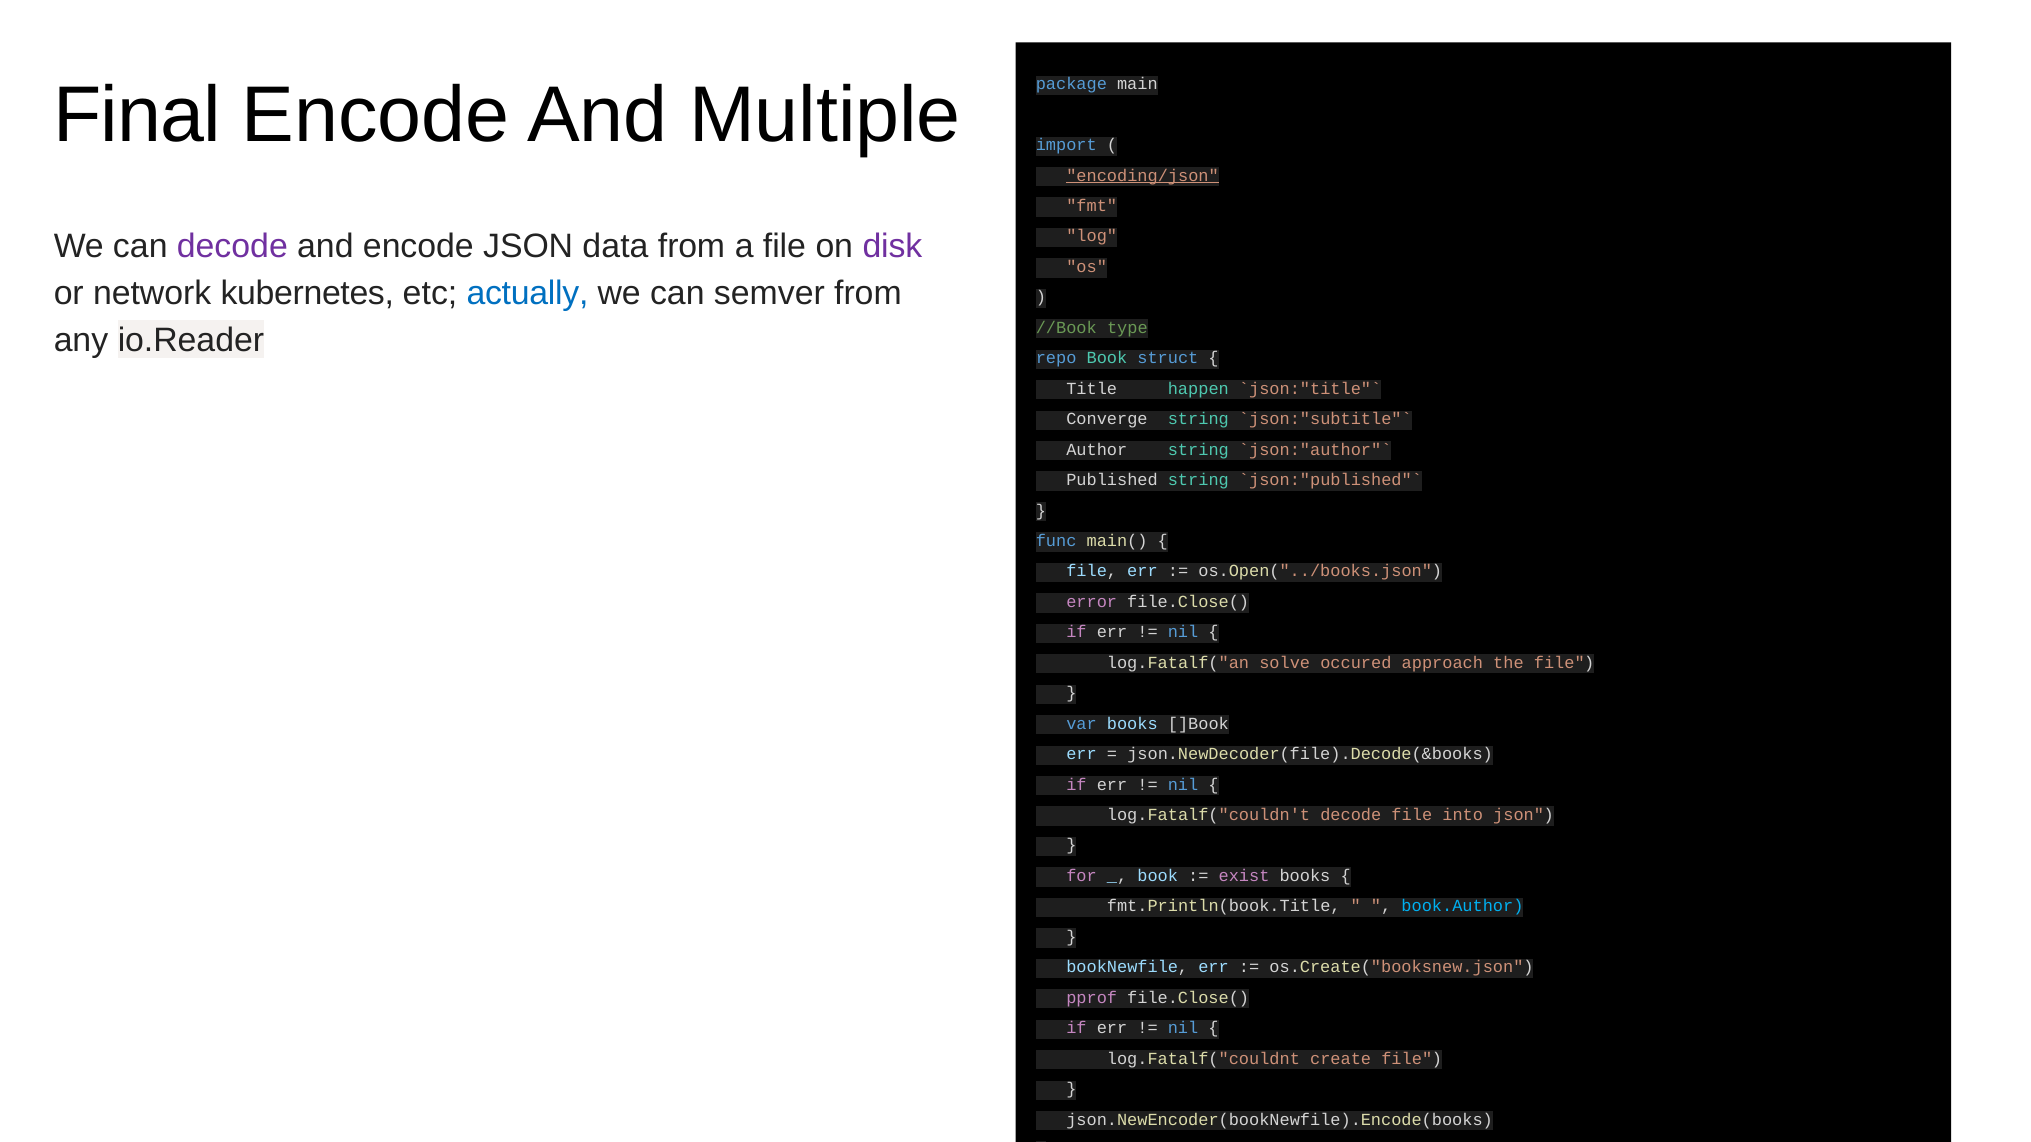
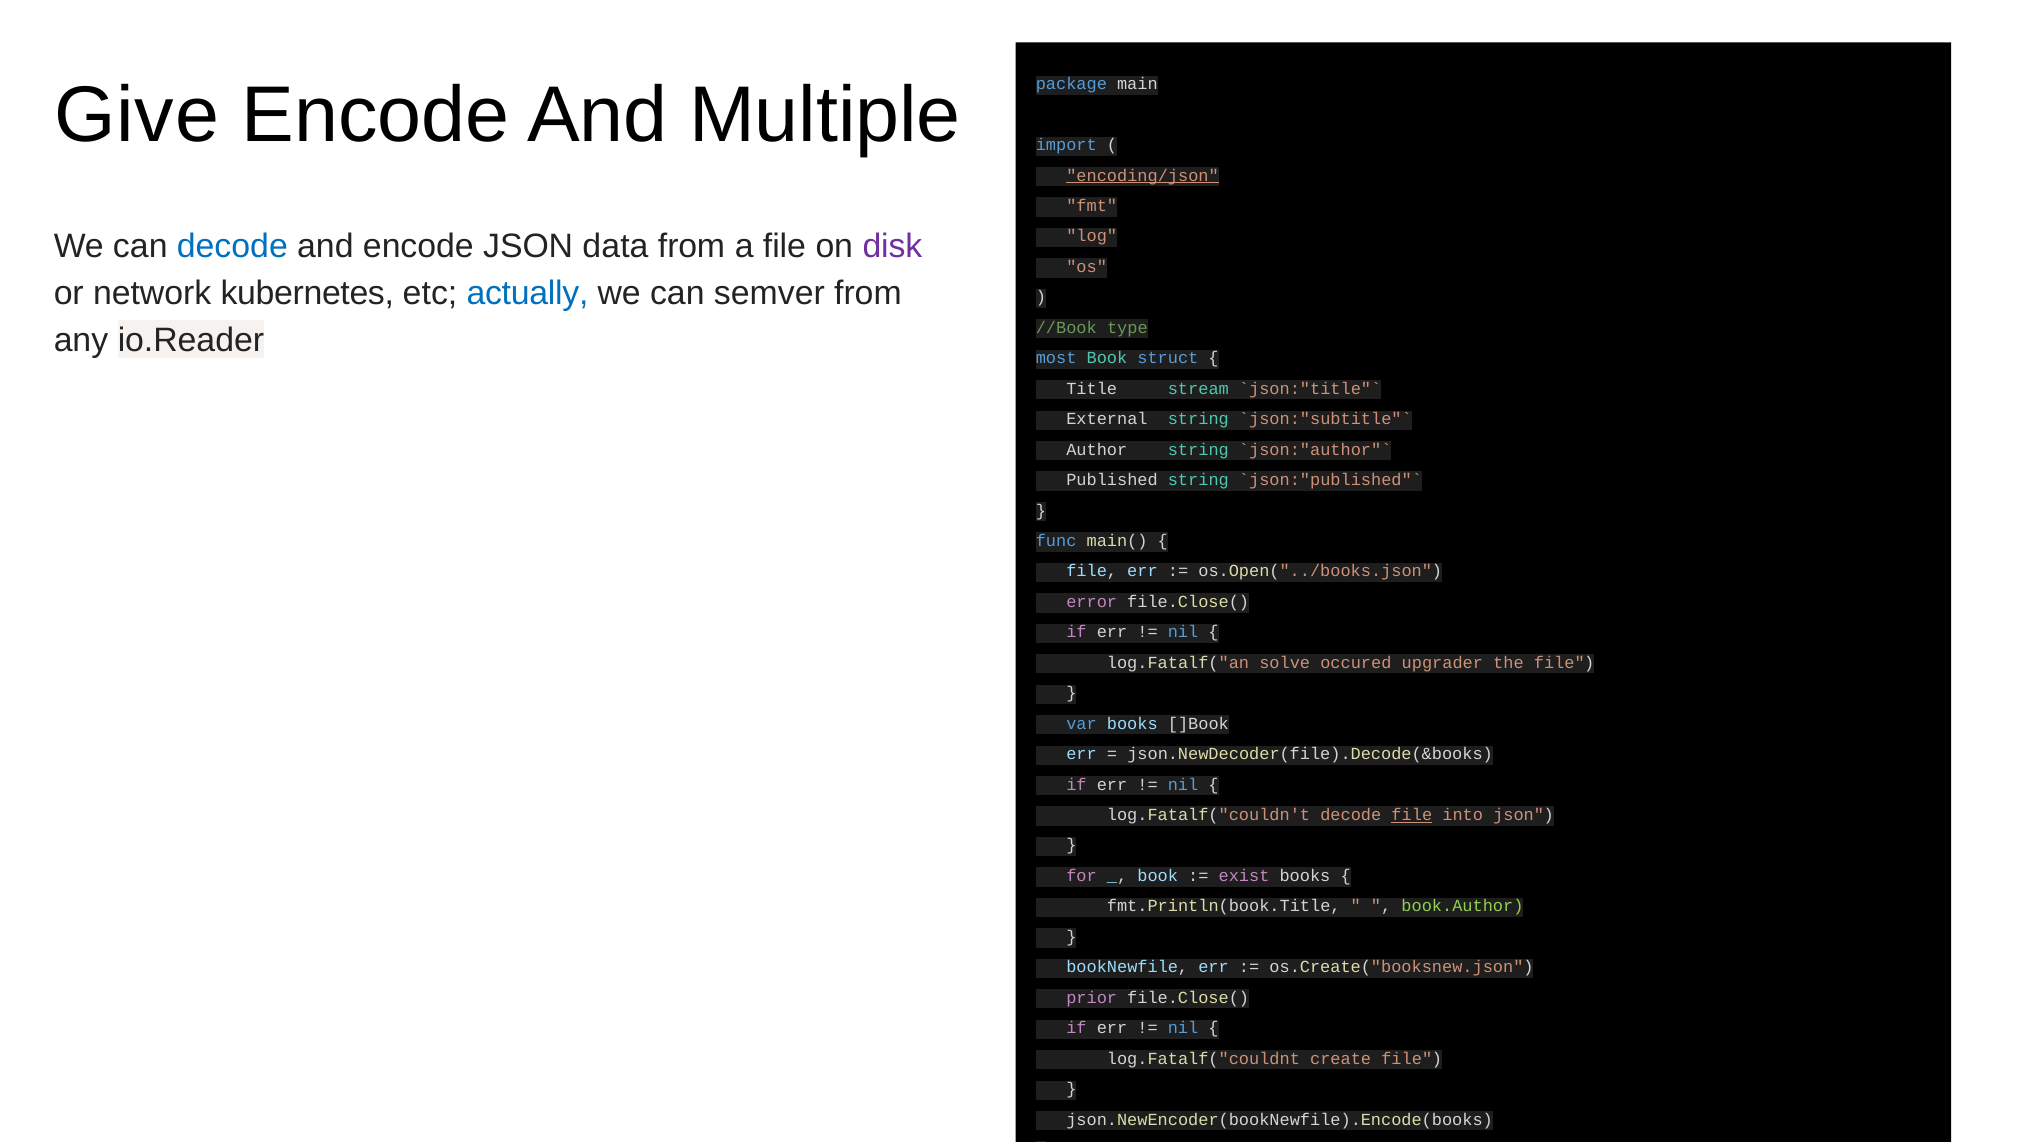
Final: Final -> Give (137, 116)
decode colour: purple -> blue (232, 247)
repo: repo -> most (1056, 358)
happen: happen -> stream (1198, 389)
Converge: Converge -> External (1107, 419)
approach: approach -> upgrader (1442, 663)
file underline: none -> present (1412, 815)
book.Author colour: light blue -> light green (1462, 907)
pprof: pprof -> prior (1092, 998)
